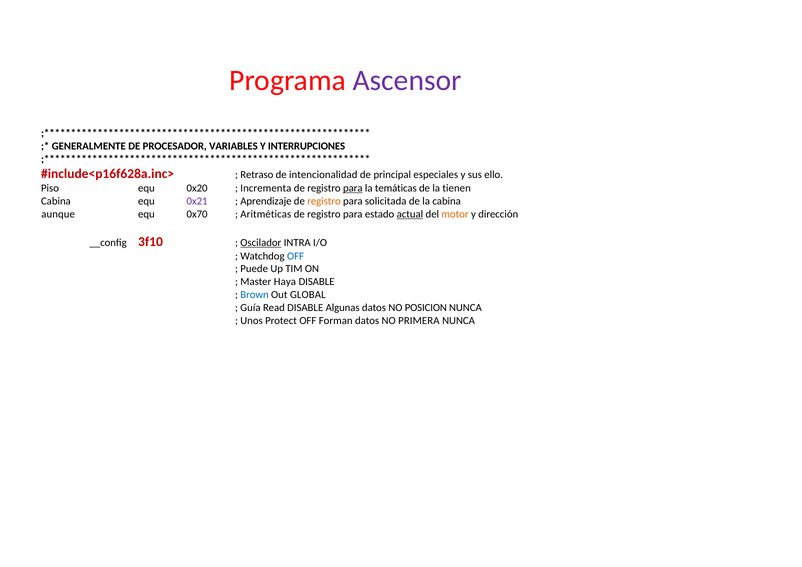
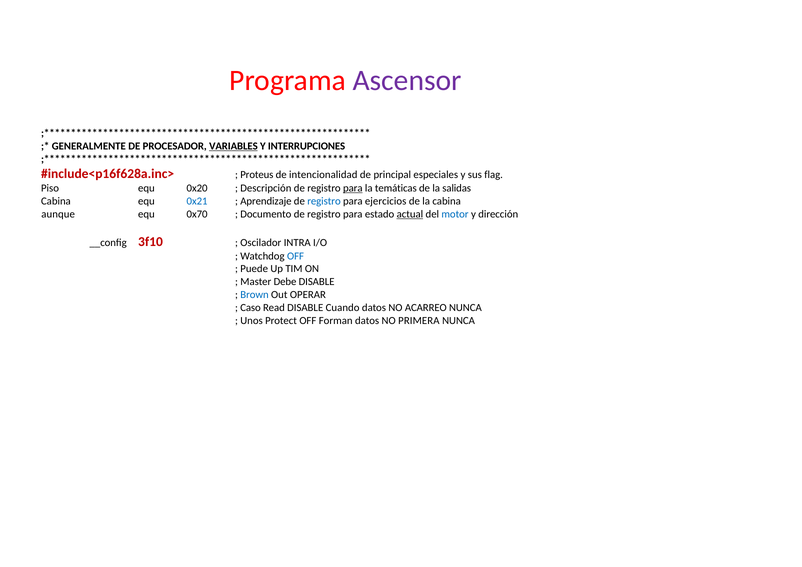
VARIABLES underline: none -> present (233, 146)
Retraso: Retraso -> Proteus (257, 175)
ello: ello -> flag (494, 175)
Incrementa: Incrementa -> Descripción (266, 188)
tienen: tienen -> salidas (457, 188)
0x21 colour: purple -> blue (197, 201)
registro colour: orange -> blue (324, 201)
solicitada: solicitada -> ejercicios (386, 201)
Aritméticas: Aritméticas -> Documento (266, 214)
motor colour: orange -> blue (455, 214)
Oscilador underline: present -> none (261, 243)
Haya: Haya -> Debe (285, 282)
GLOBAL: GLOBAL -> OPERAR (308, 295)
Guía: Guía -> Caso (251, 308)
Algunas: Algunas -> Cuando (343, 308)
POSICION: POSICION -> ACARREO (426, 308)
